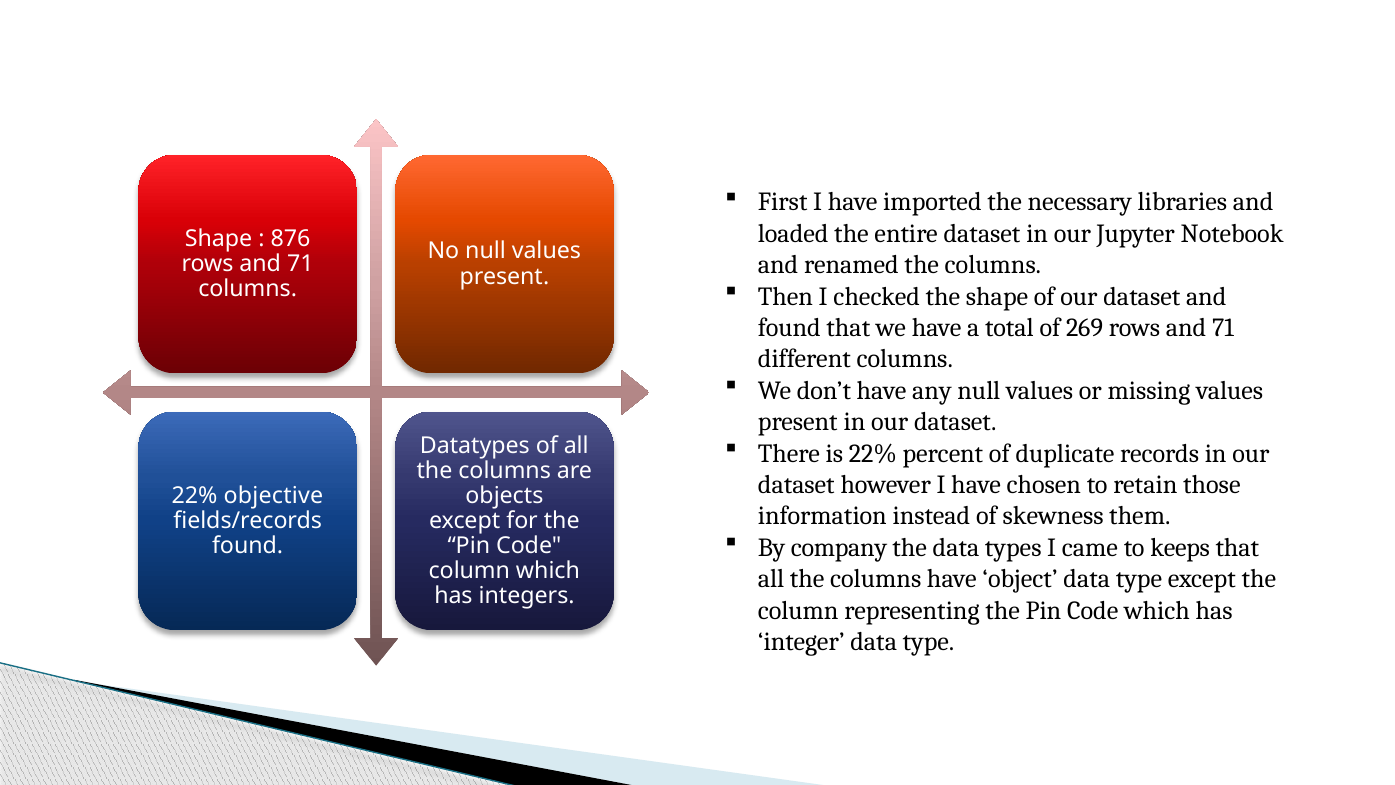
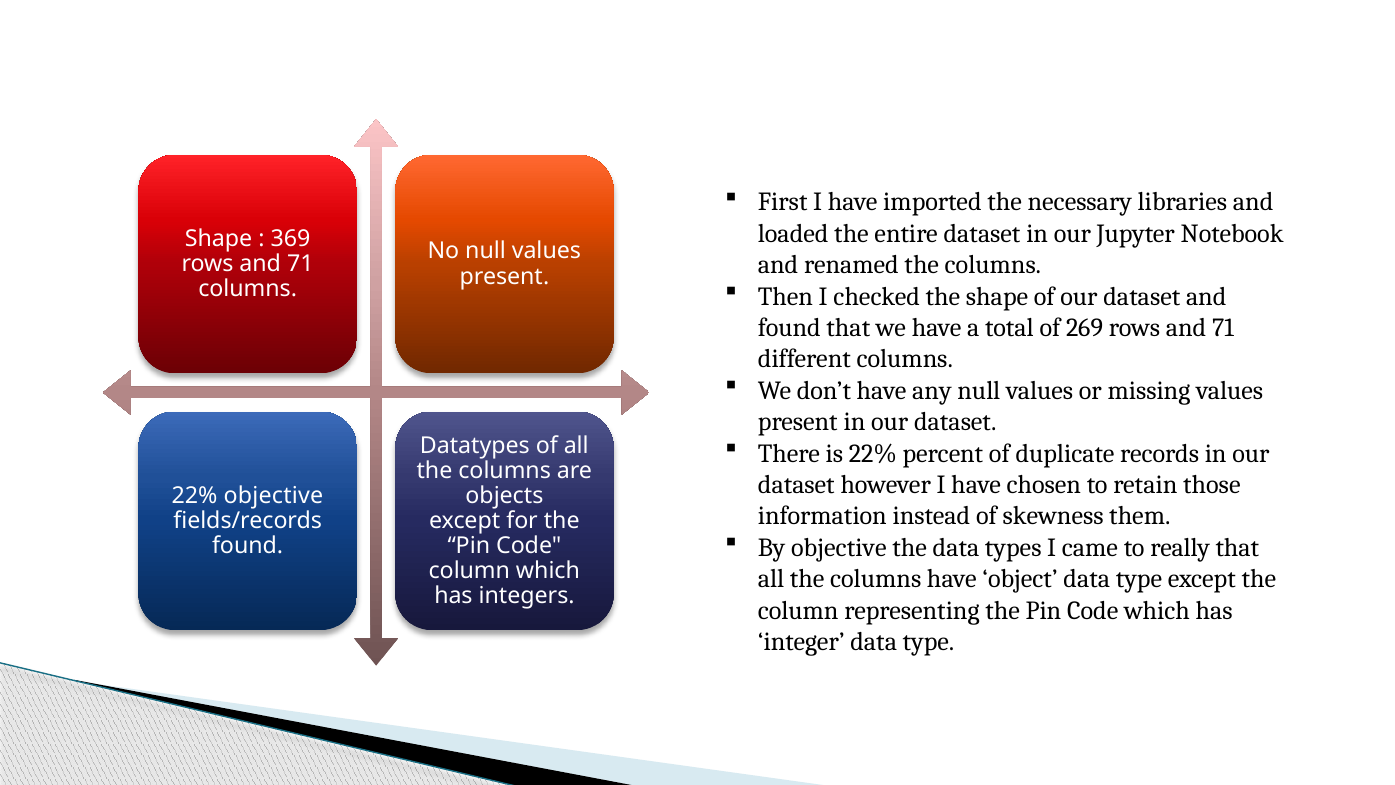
876: 876 -> 369 (290, 239)
By company: company -> objective (839, 548)
keeps: keeps -> really (1180, 548)
